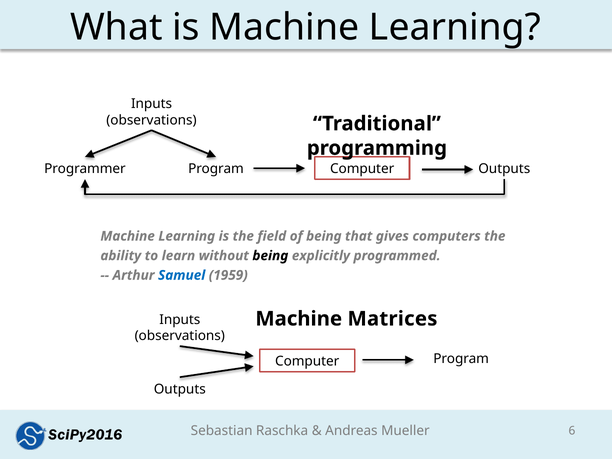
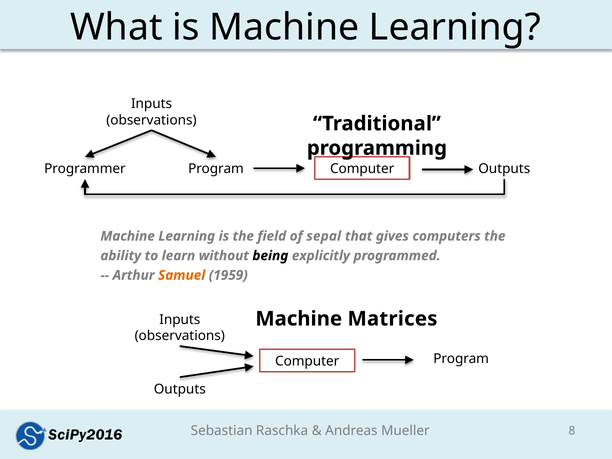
of being: being -> sepal (324, 236)
Samuel colour: blue -> orange (182, 275)
6: 6 -> 8 (572, 431)
